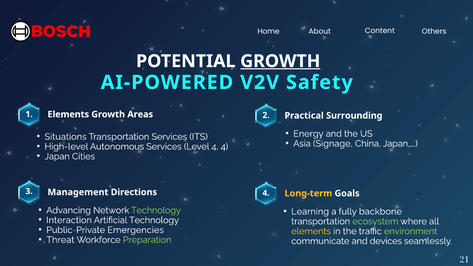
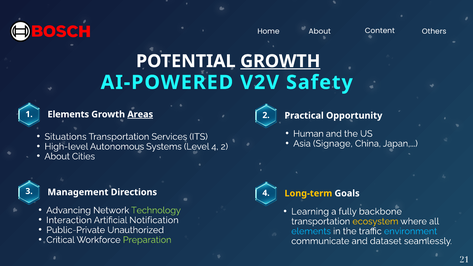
Areas underline: none -> present (140, 114)
Surrounding: Surrounding -> Opportunity (354, 116)
Energy: Energy -> Human (308, 134)
Autonomous Services: Services -> Systems (164, 147)
4 4: 4 -> 2 (224, 147)
Japan: Japan -> About (57, 156)
Artificial Technology: Technology -> Notification (154, 220)
ecosystem colour: light green -> yellow (375, 221)
Emergencies: Emergencies -> Unauthorized (136, 230)
elements colour: yellow -> light blue (311, 231)
environment colour: light green -> light blue (411, 231)
Threat: Threat -> Critical (61, 240)
devices: devices -> dataset (386, 241)
